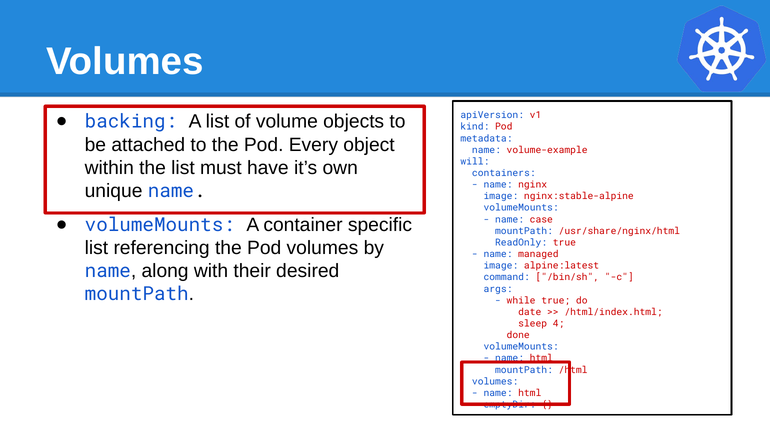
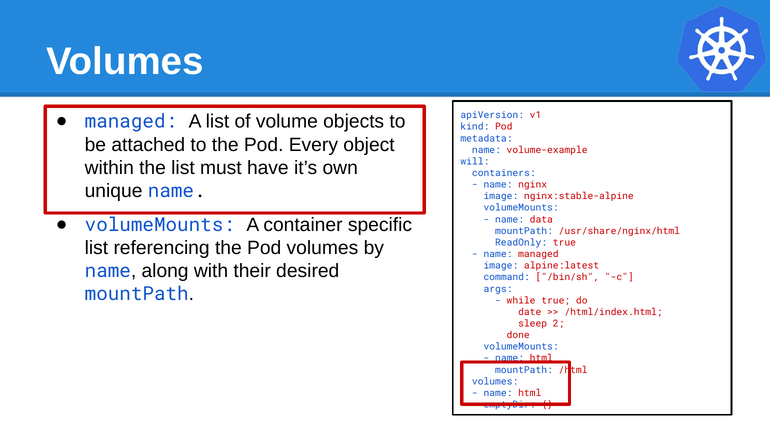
backing: backing -> managed (131, 122)
case: case -> data (541, 219)
4: 4 -> 2 (559, 324)
